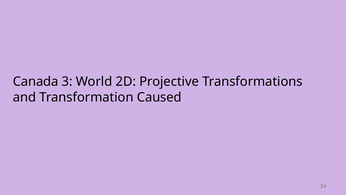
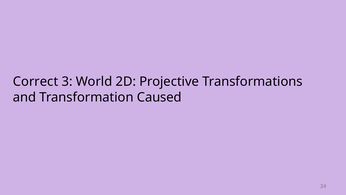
Canada: Canada -> Correct (36, 82)
